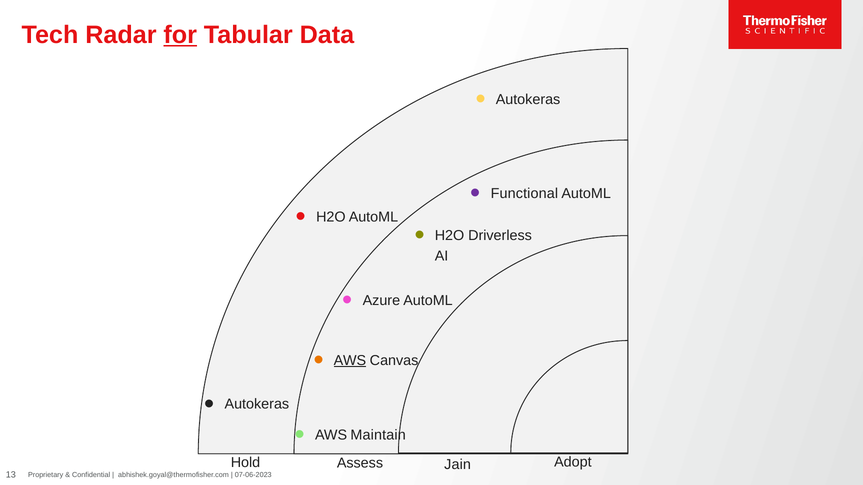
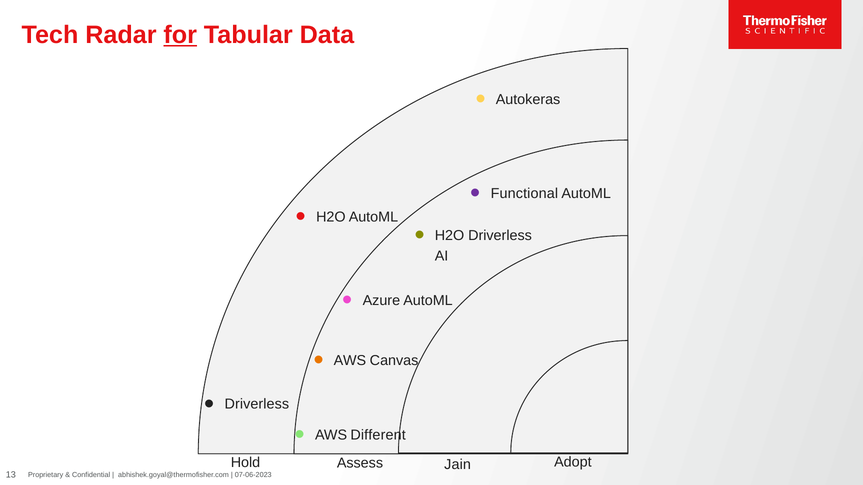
AWS underline: present -> none (350, 361)
Autokeras: Autokeras -> Driverless (257, 404)
Maintain: Maintain -> Different (378, 435)
